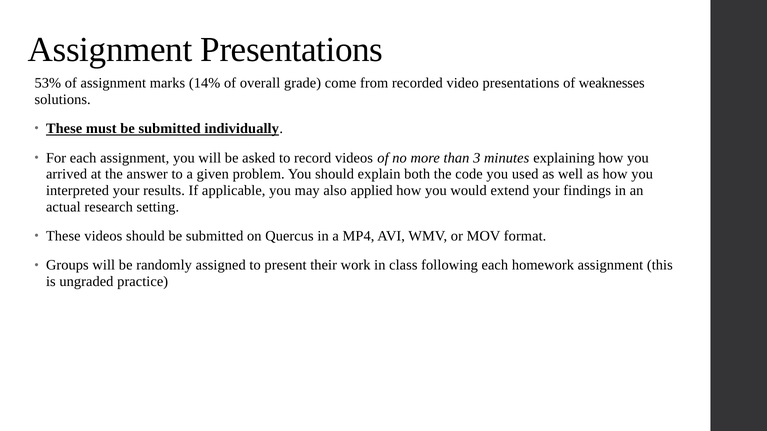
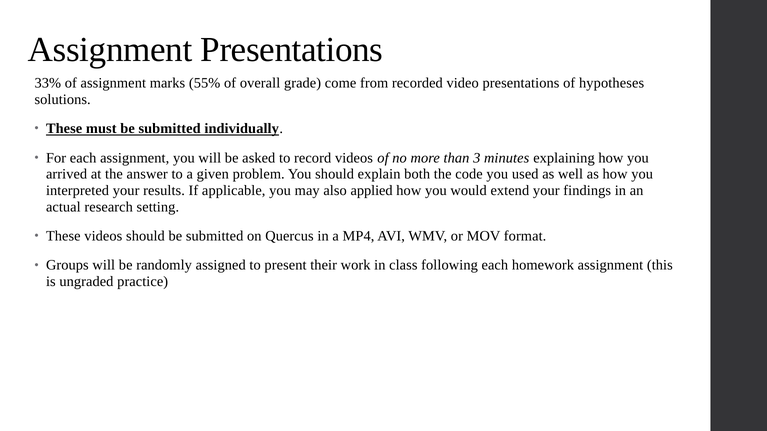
53%: 53% -> 33% (48, 83)
14%: 14% -> 55% (205, 83)
weaknesses: weaknesses -> hypotheses (612, 83)
